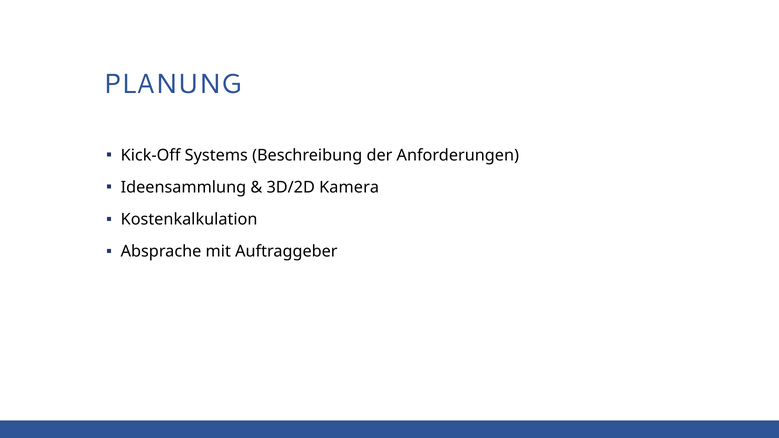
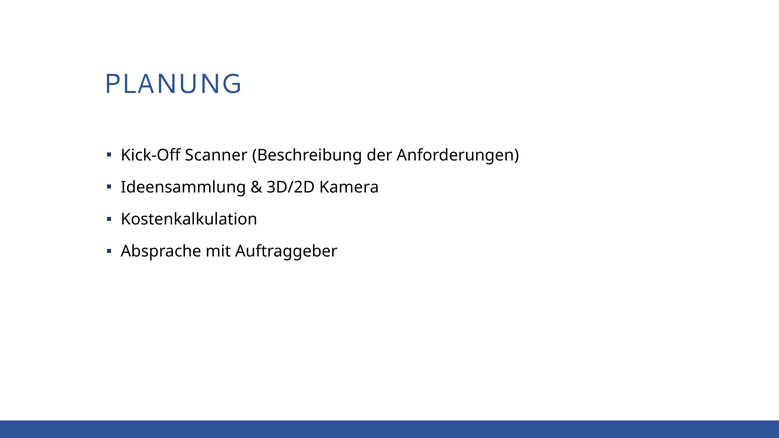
Systems: Systems -> Scanner (216, 155)
